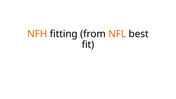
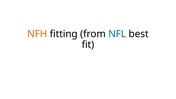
NFL colour: orange -> blue (117, 34)
